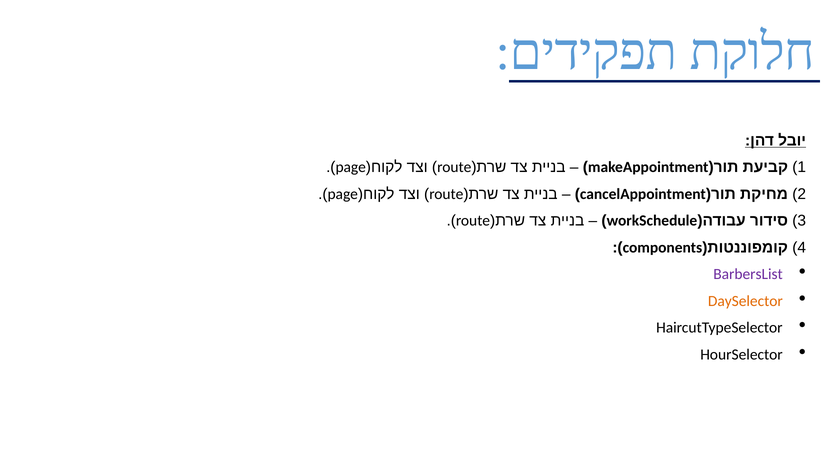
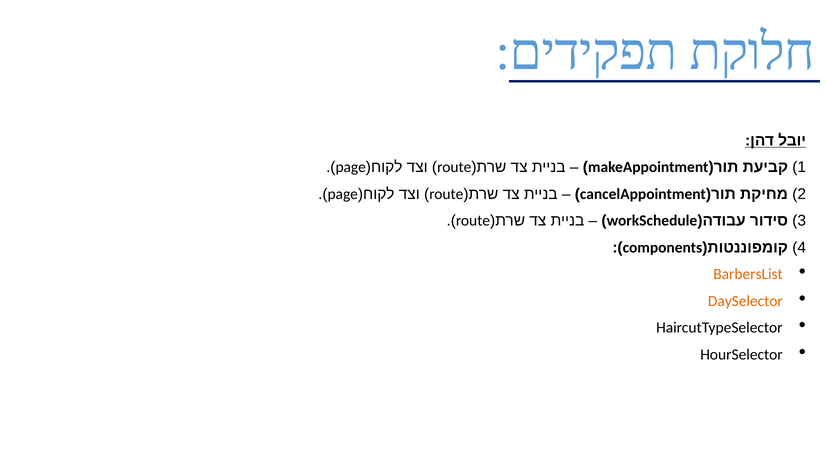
BarbersList colour: purple -> orange (748, 274)
